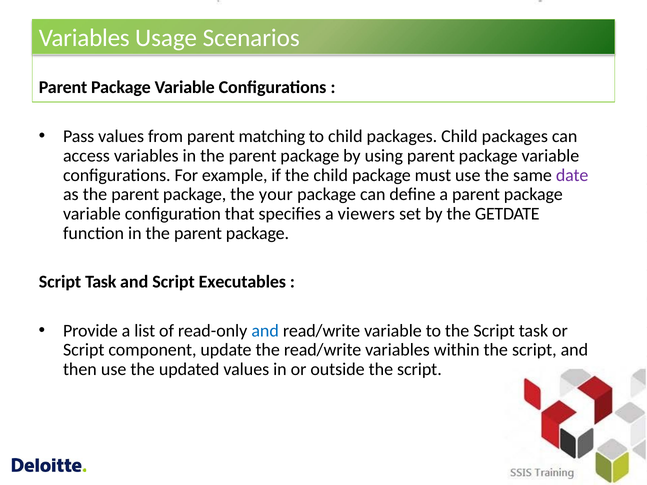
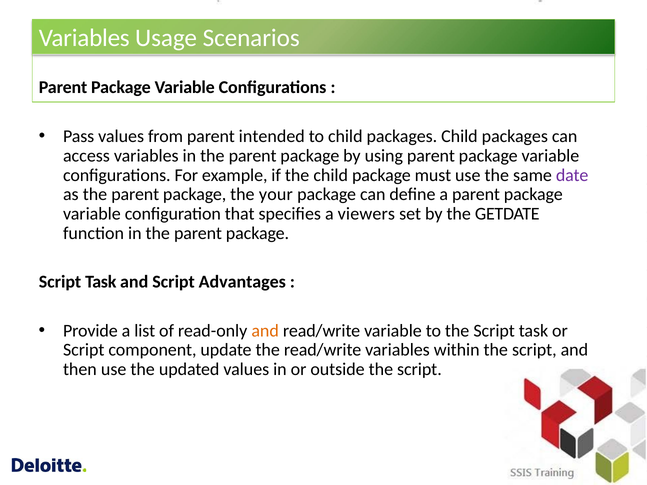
matching: matching -> intended (272, 136)
Executables: Executables -> Advantages (242, 282)
and colour: blue -> orange (265, 331)
